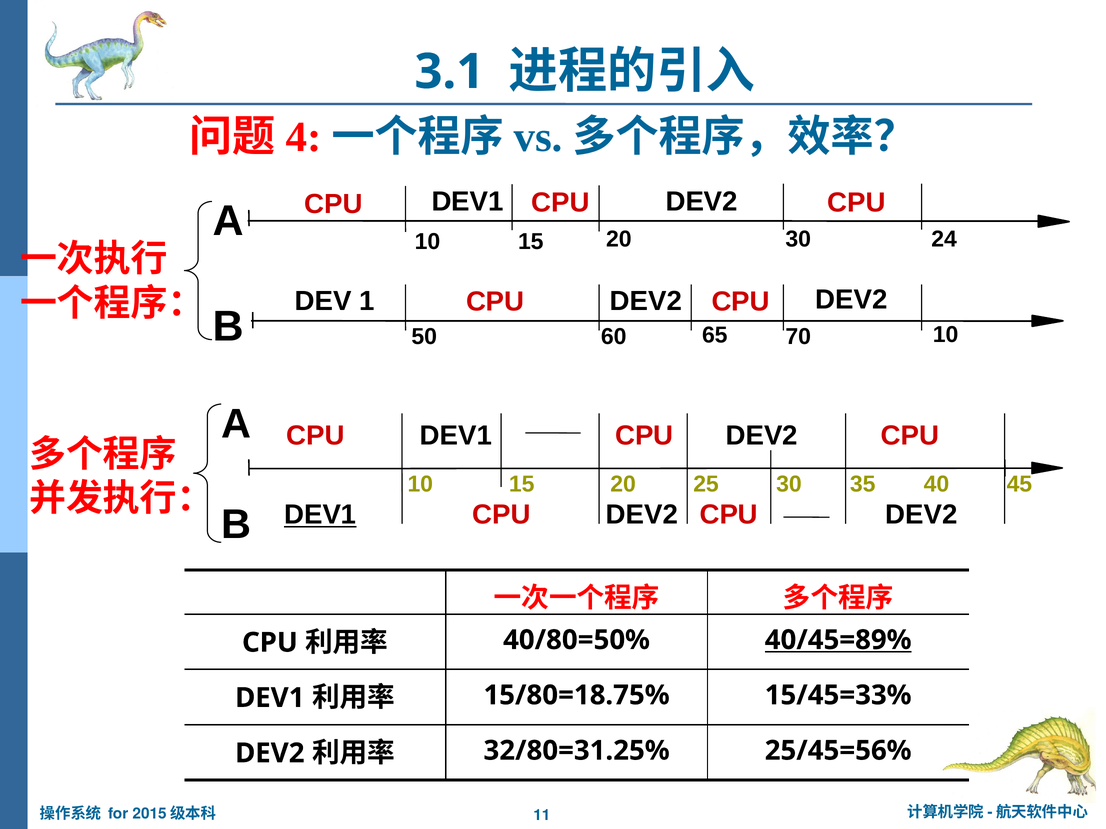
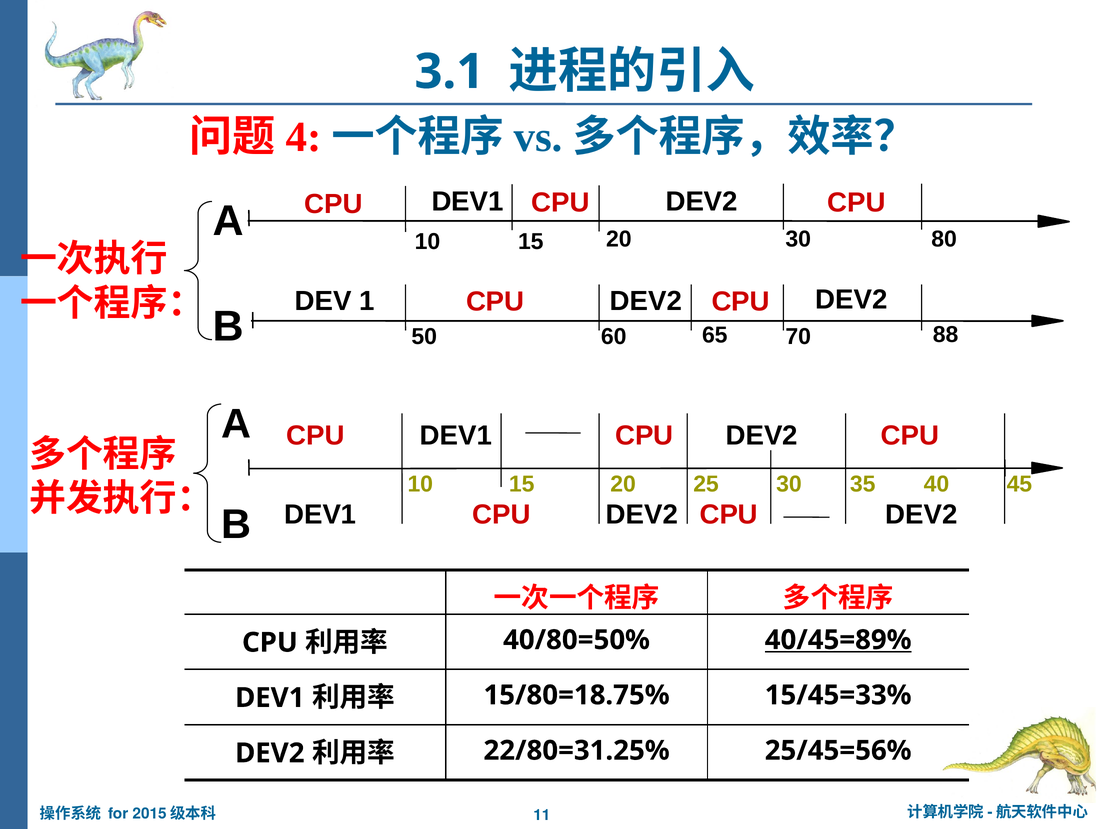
24: 24 -> 80 (944, 239)
70 10: 10 -> 88 (946, 335)
DEV1 underline: present -> none (320, 515)
32/80=31.25%: 32/80=31.25% -> 22/80=31.25% (577, 751)
